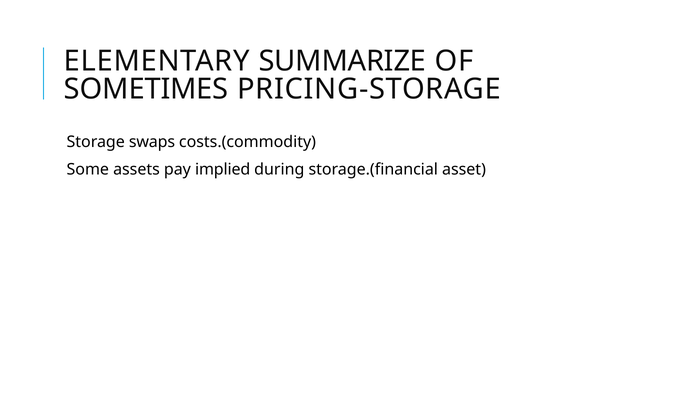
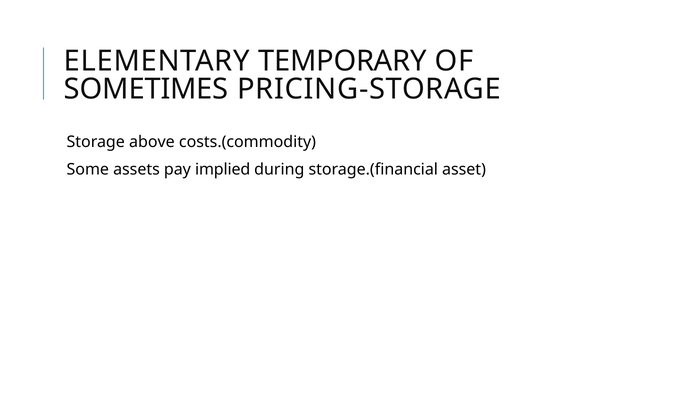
SUMMARIZE: SUMMARIZE -> TEMPORARY (342, 61)
swaps: swaps -> above (152, 142)
